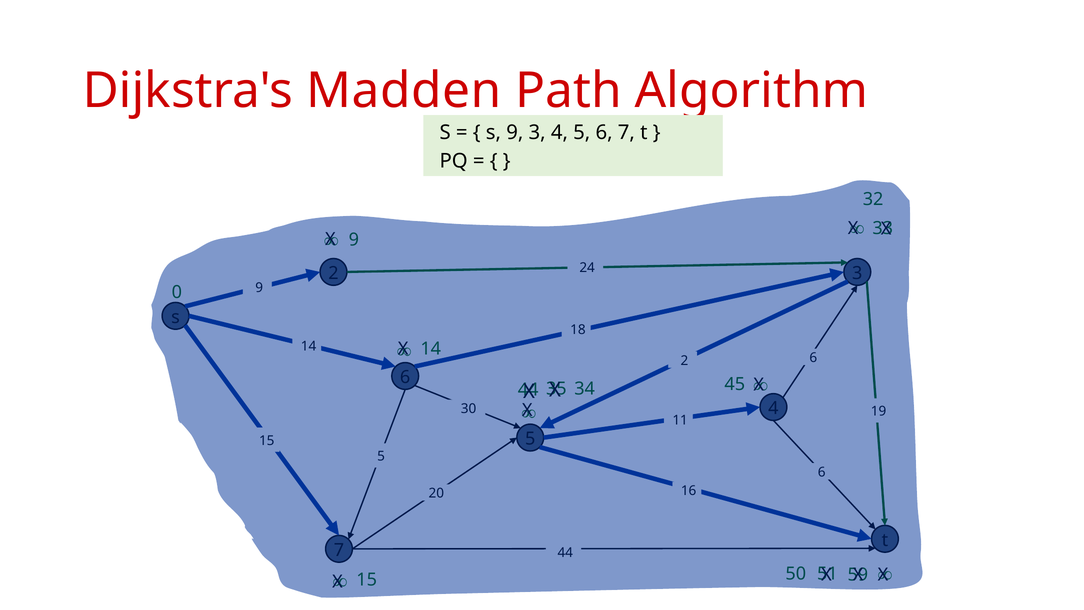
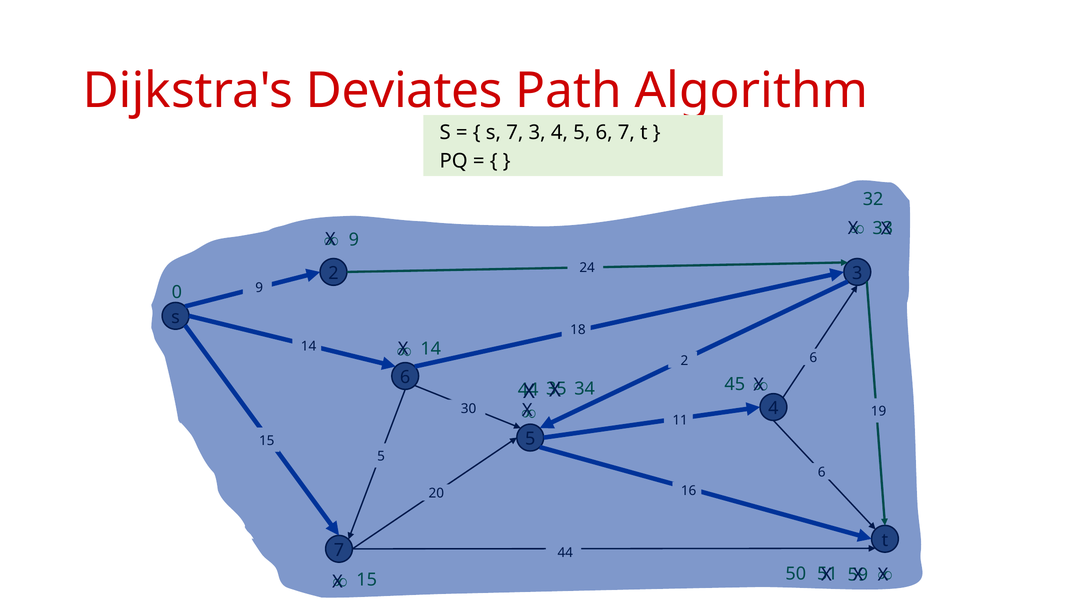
Madden: Madden -> Deviates (404, 91)
s 9: 9 -> 7 (515, 133)
